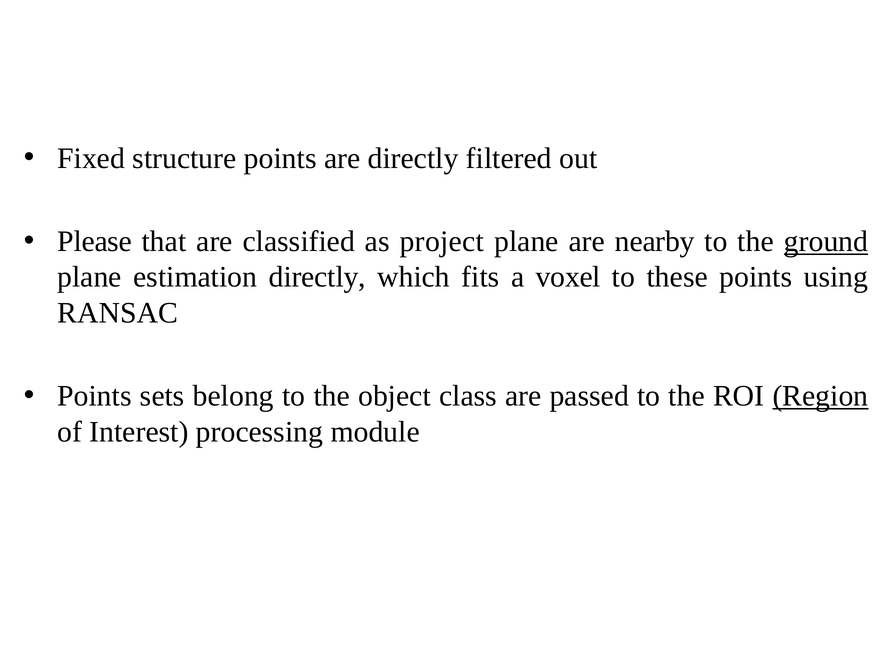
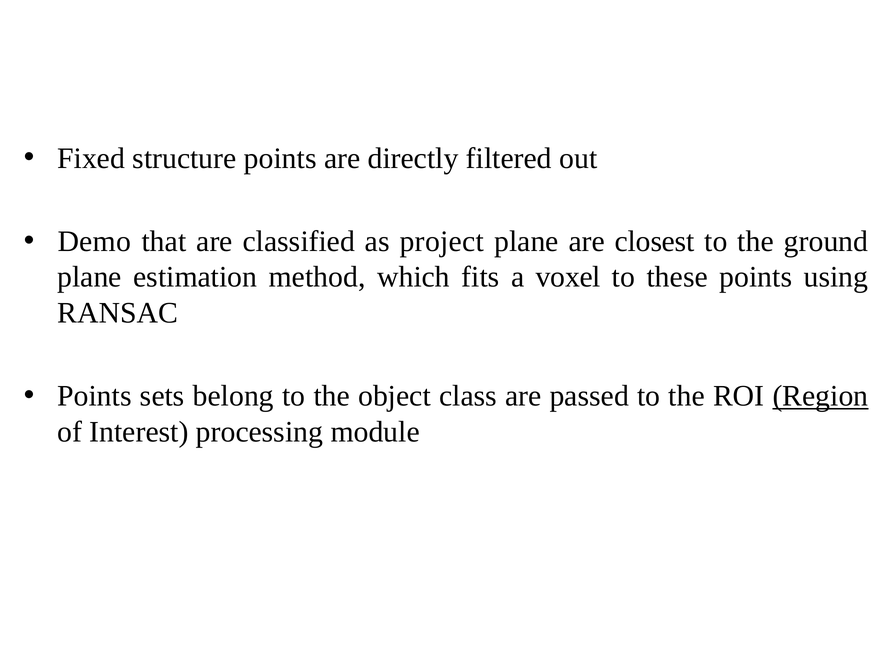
Please: Please -> Demo (94, 242)
nearby: nearby -> closest (655, 242)
ground underline: present -> none (826, 242)
estimation directly: directly -> method (317, 277)
